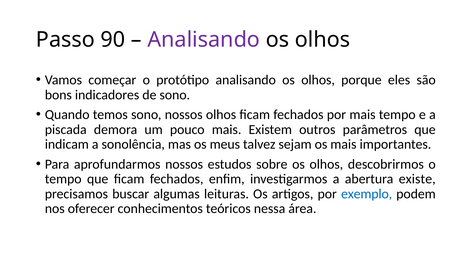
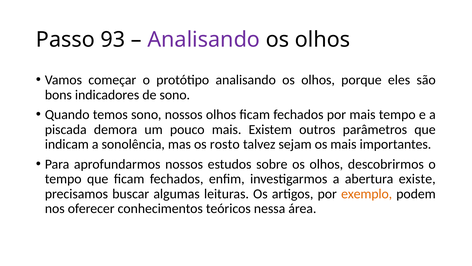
90: 90 -> 93 (113, 40)
meus: meus -> rosto (225, 144)
exemplo colour: blue -> orange (367, 194)
